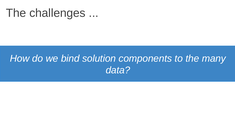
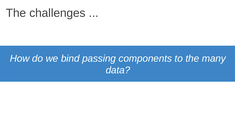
solution: solution -> passing (99, 59)
